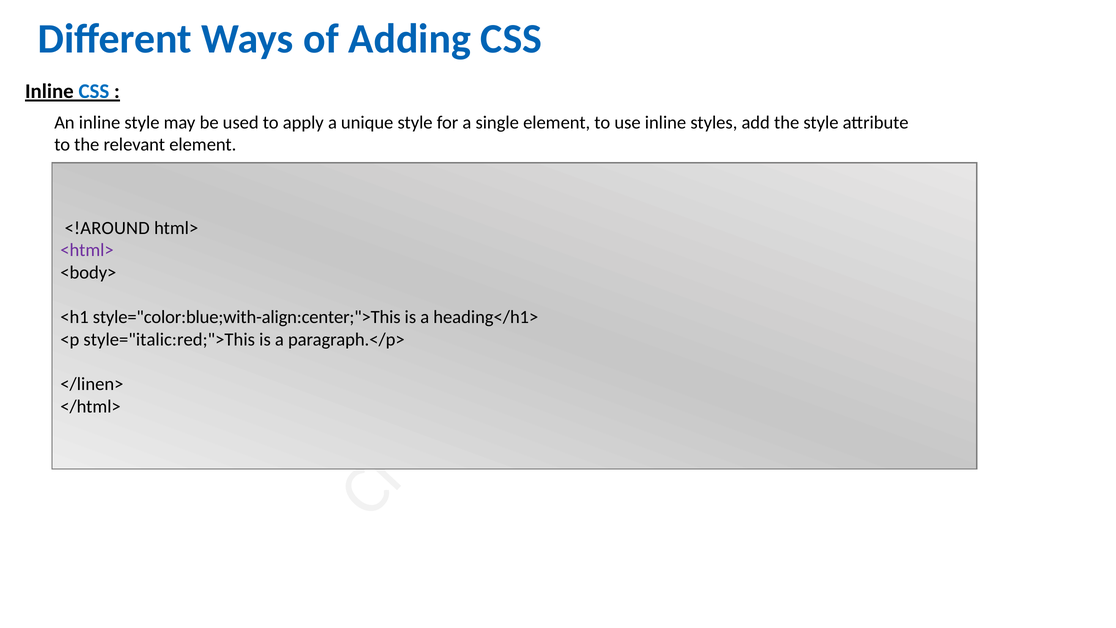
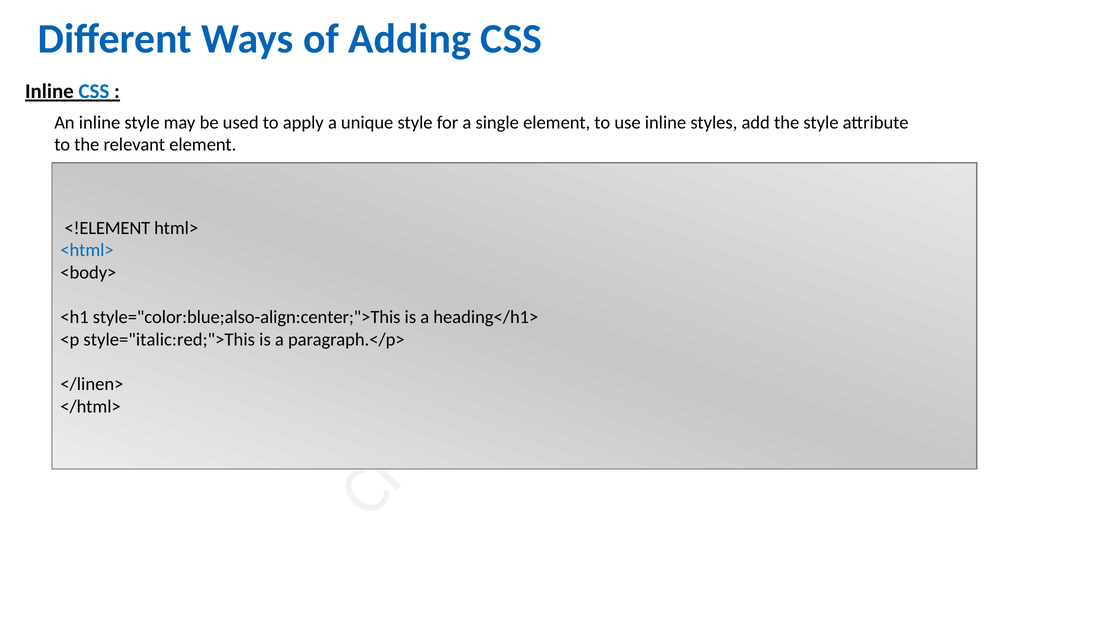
<!AROUND: <!AROUND -> <!ELEMENT (107, 228)
<html> colour: purple -> blue (87, 250)
style="color:blue;with-align:center;">This: style="color:blue;with-align:center;">This -> style="color:blue;also-align:center;">This (247, 317)
